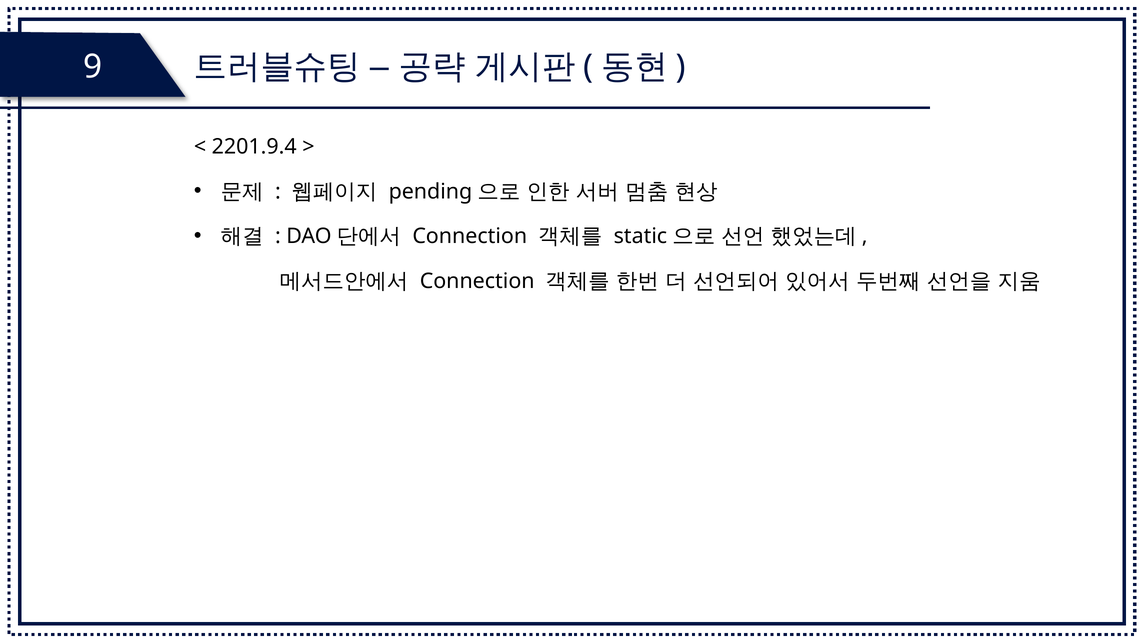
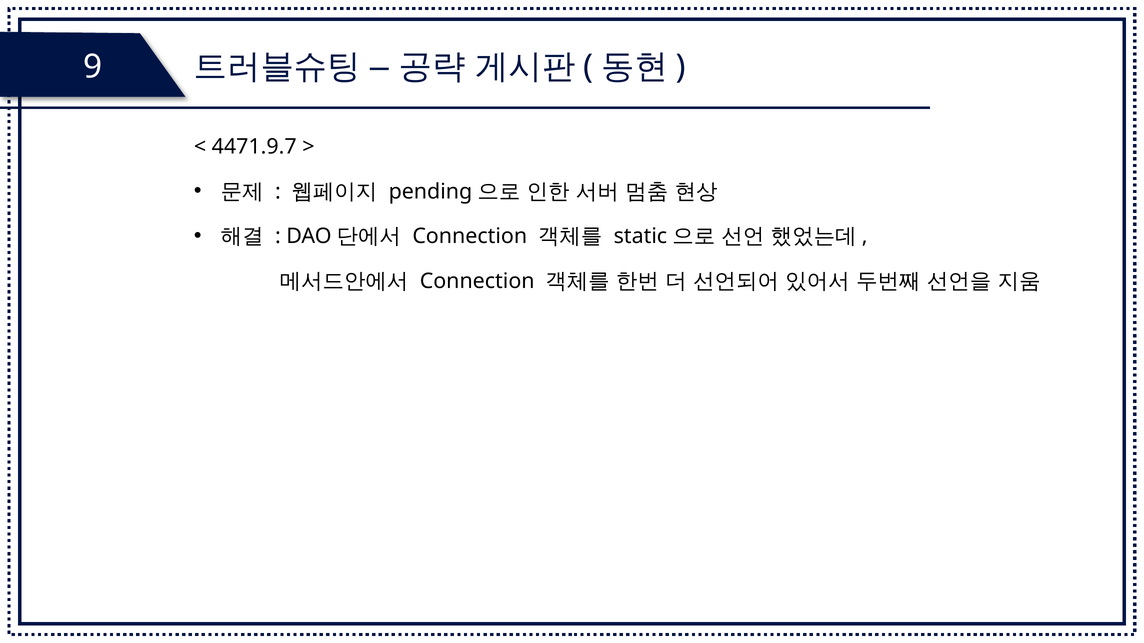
2201.9.4: 2201.9.4 -> 4471.9.7 (254, 147)
